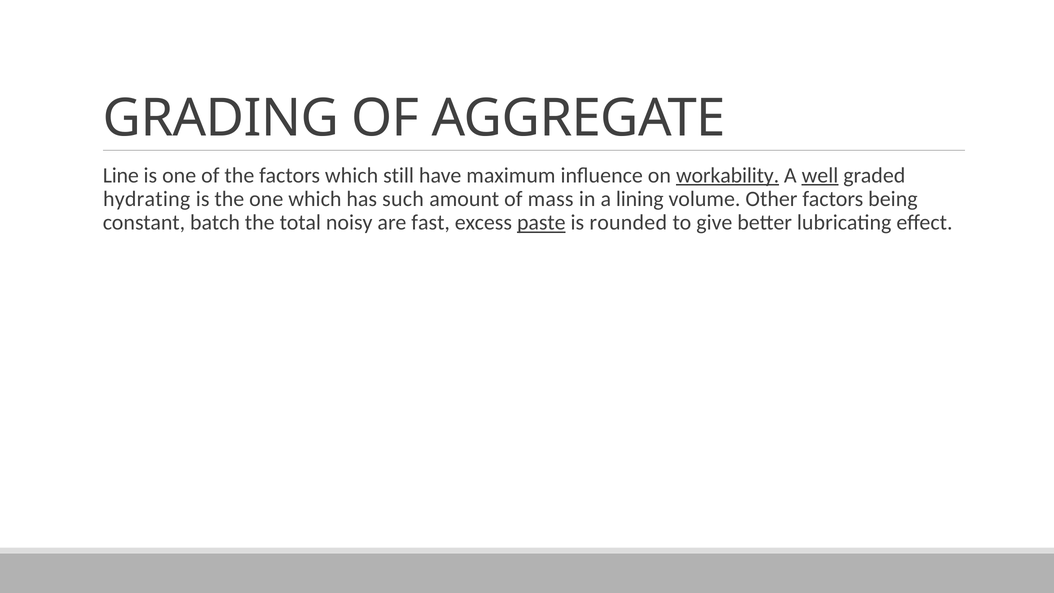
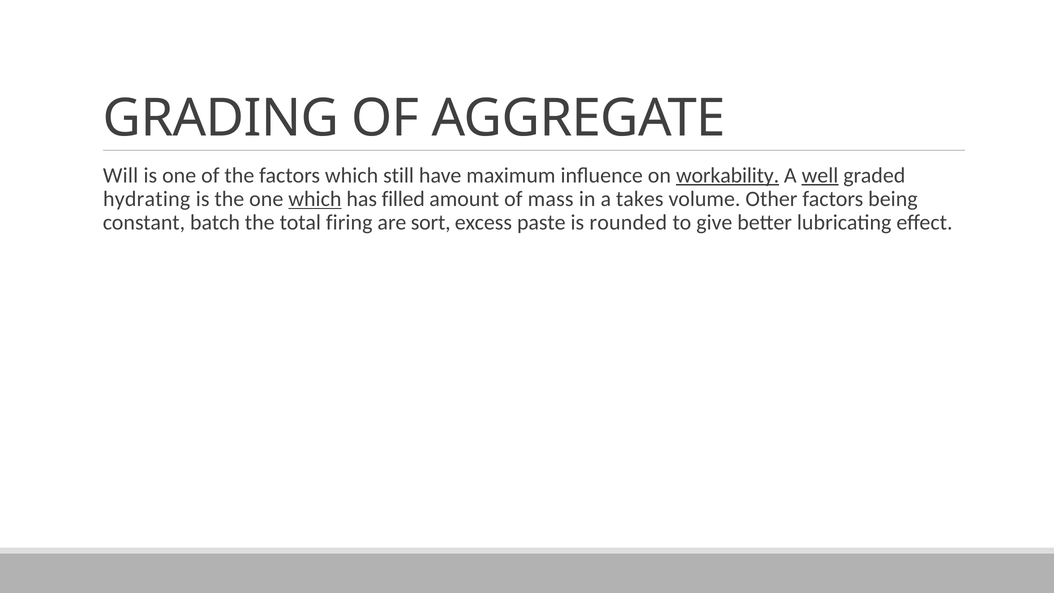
Line: Line -> Will (121, 175)
which underline: none -> present (315, 199)
such: such -> filled (403, 199)
lining: lining -> takes (640, 199)
noisy: noisy -> firing (349, 223)
fast: fast -> sort (431, 223)
paste underline: present -> none (541, 223)
